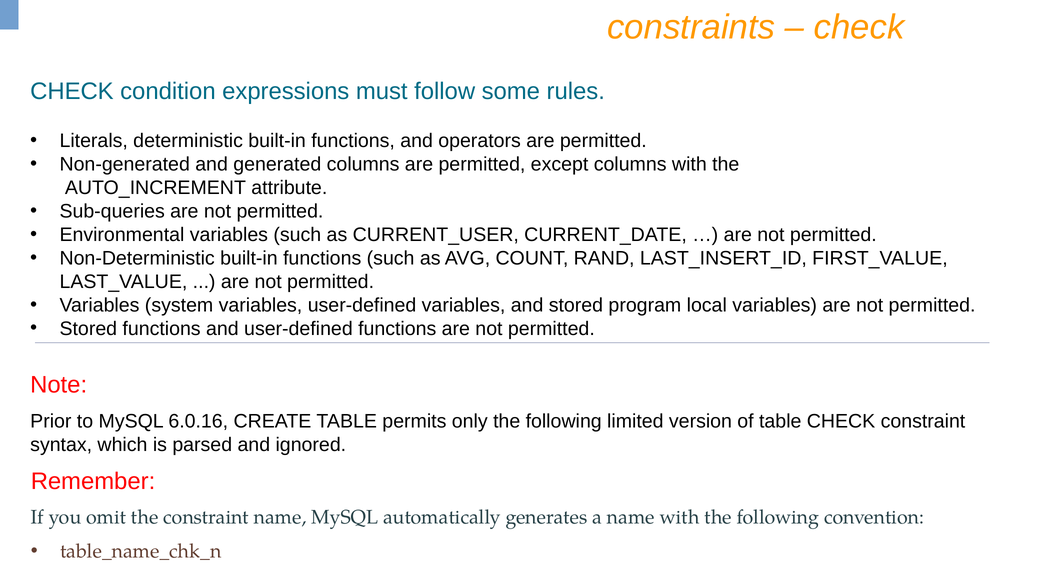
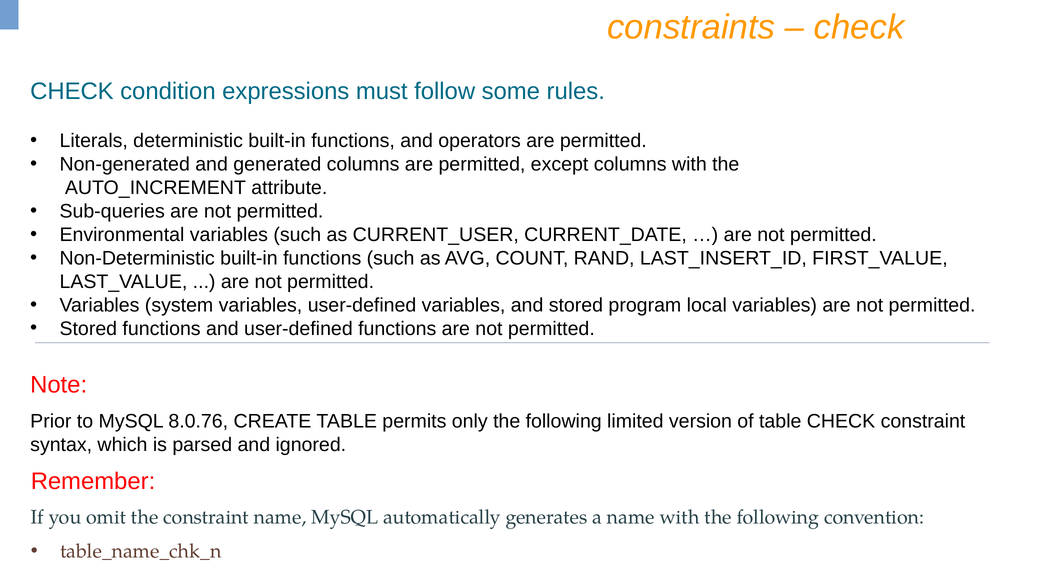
6.0.16: 6.0.16 -> 8.0.76 (198, 421)
